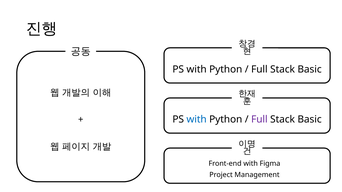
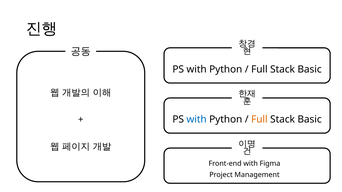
Full colour: purple -> orange (259, 120)
